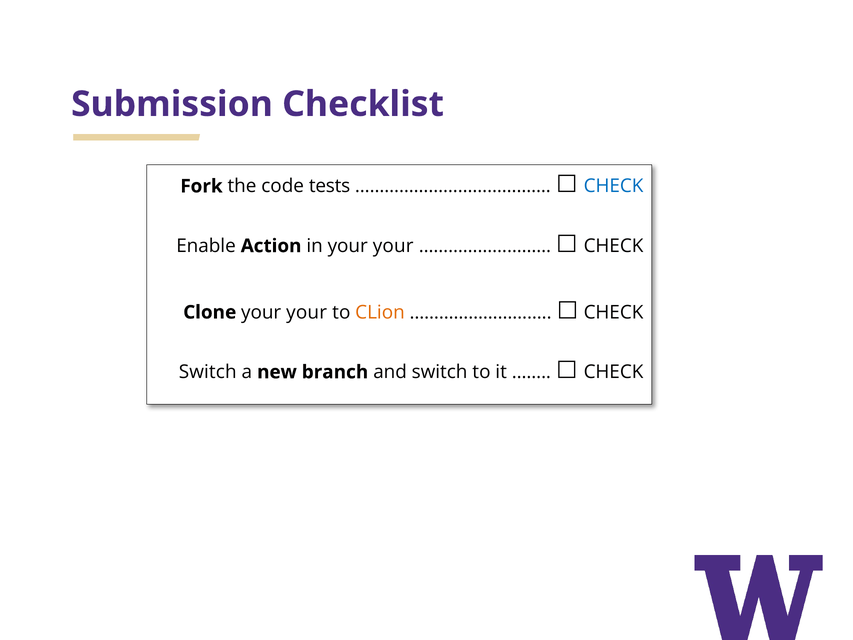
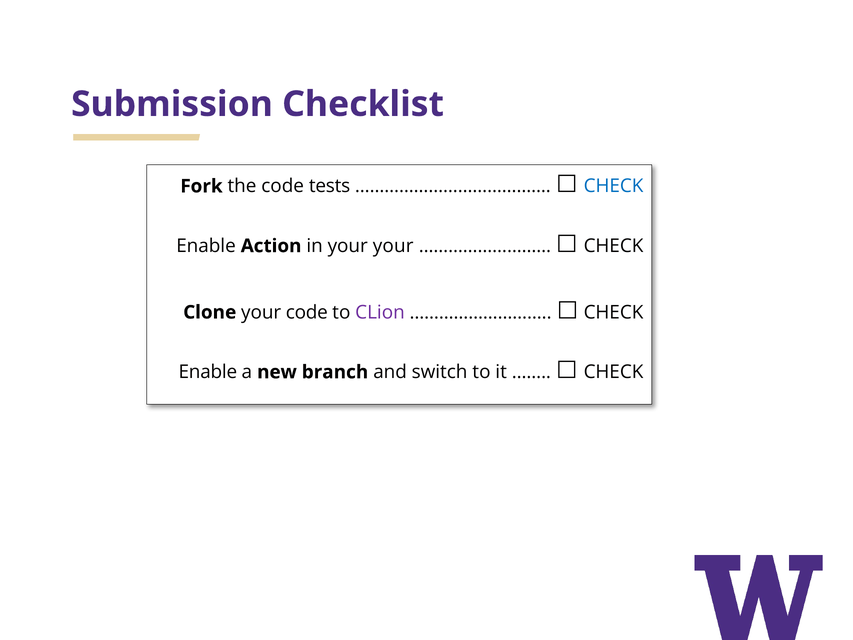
Clone your your: your -> code (307, 312)
CLion colour: orange -> purple (380, 312)
Switch: Switch -> Enable (208, 372)
